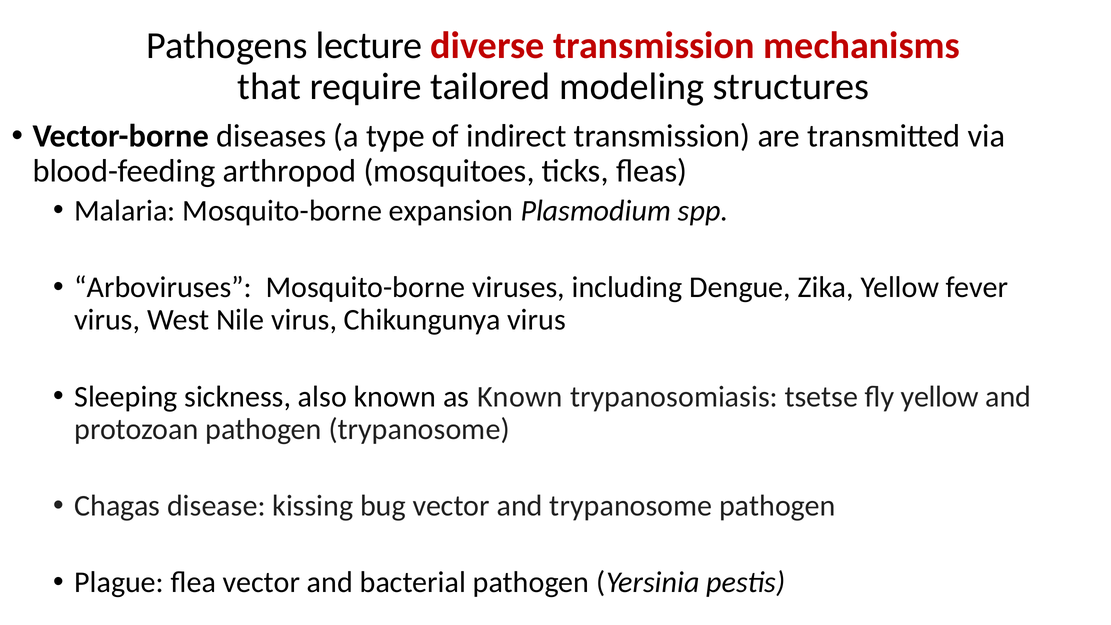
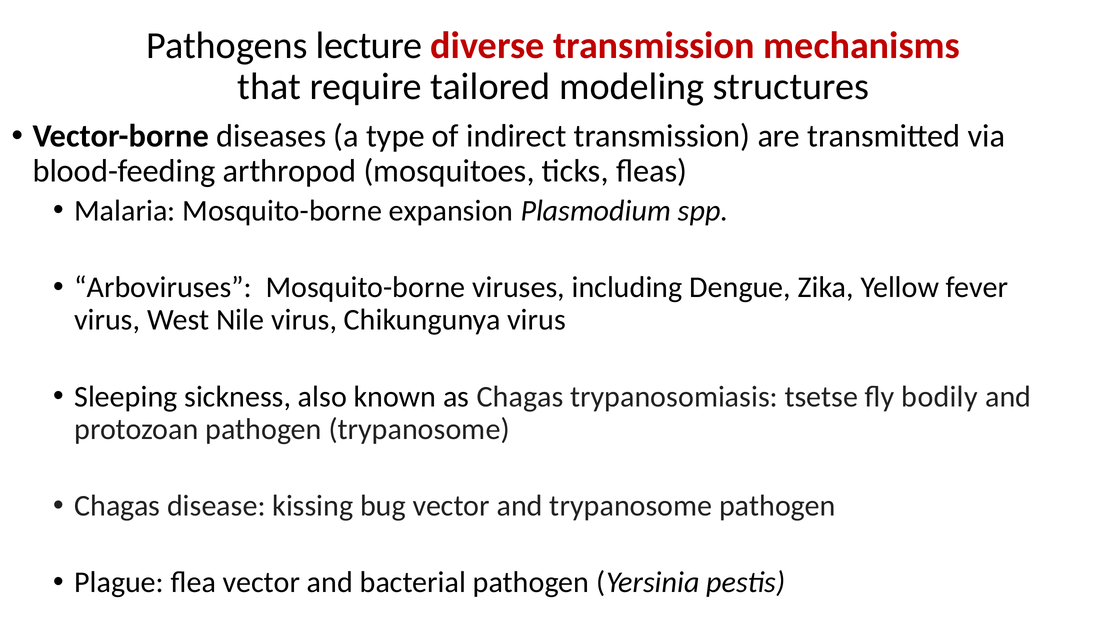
as Known: Known -> Chagas (520, 397)
fly yellow: yellow -> bodily (940, 397)
